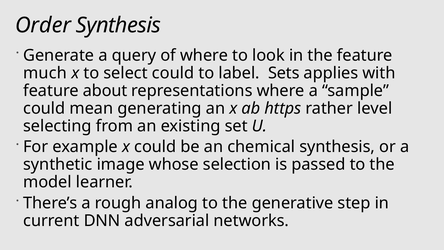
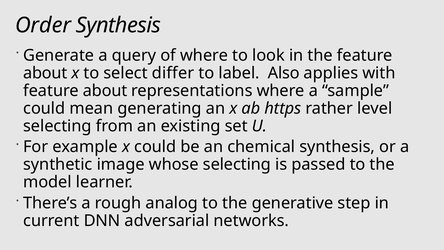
much: much -> about (45, 73)
select could: could -> differ (173, 73)
Sets: Sets -> Also (284, 73)
whose selection: selection -> selecting (237, 164)
